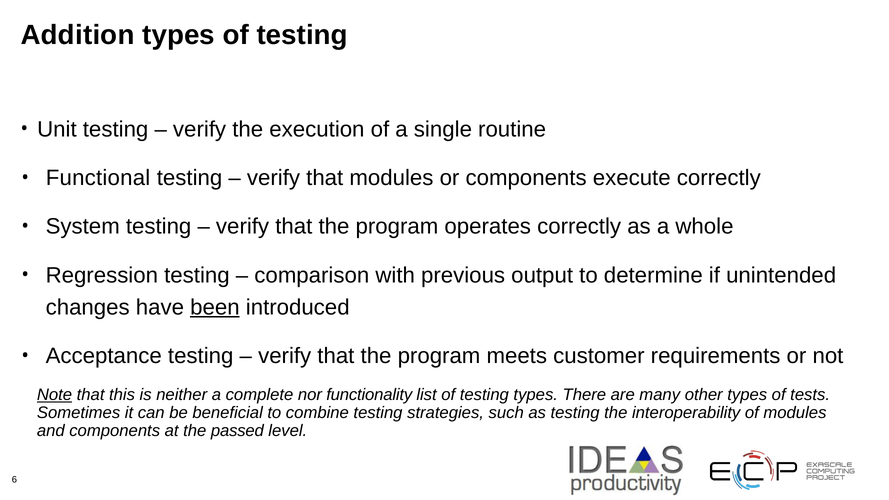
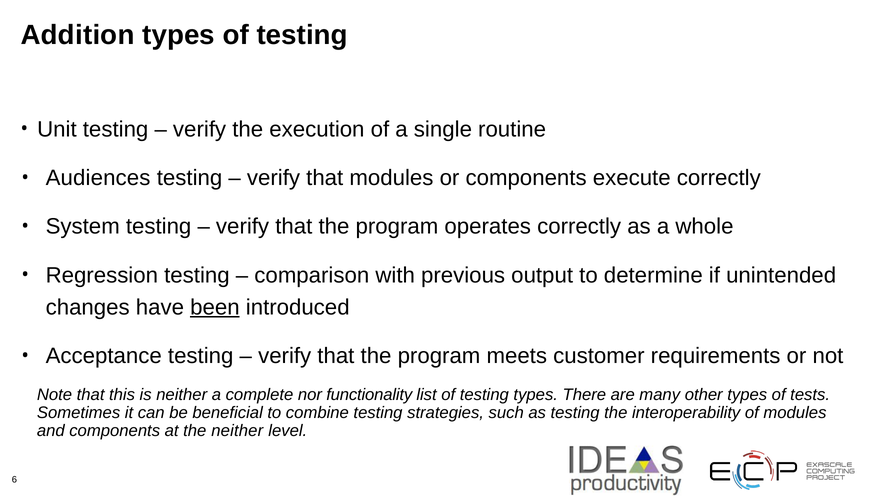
Functional: Functional -> Audiences (98, 178)
Note underline: present -> none (55, 395)
the passed: passed -> neither (237, 431)
